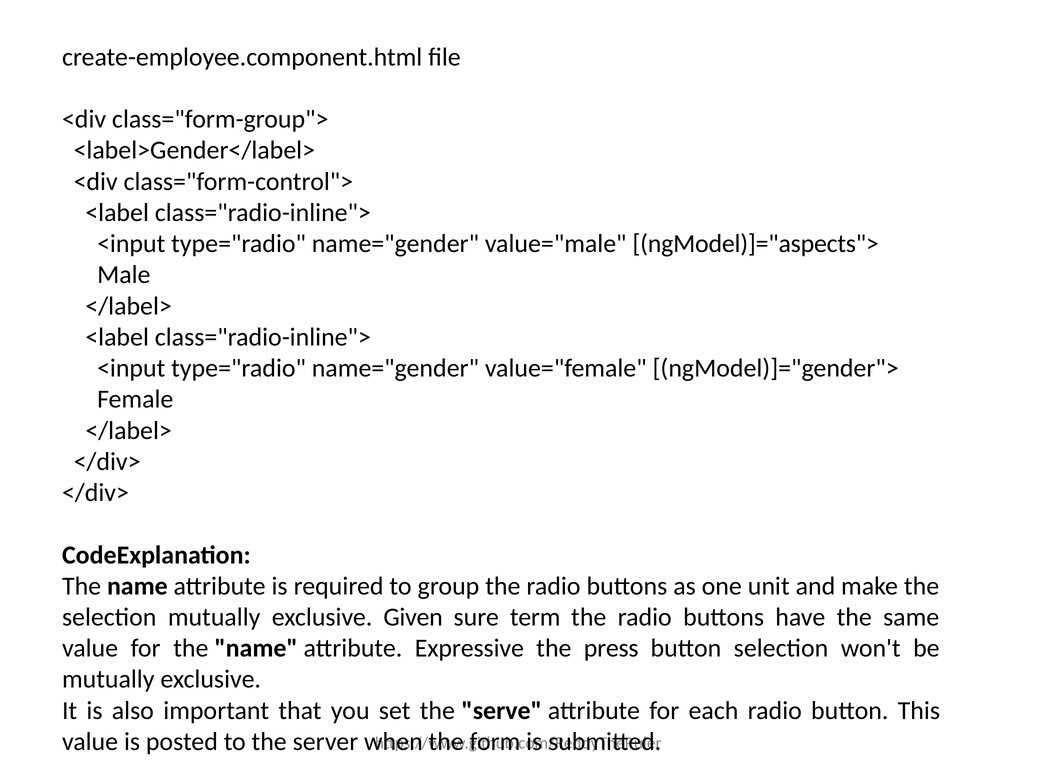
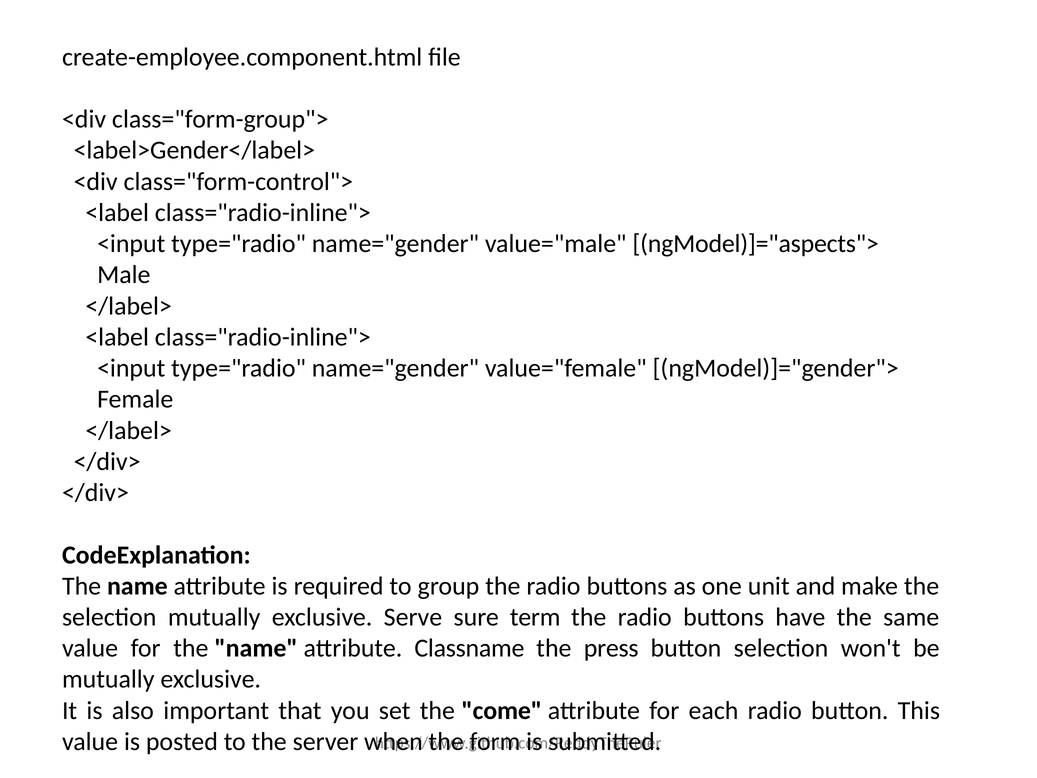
Given: Given -> Serve (413, 617)
Expressive: Expressive -> Classname (469, 648)
serve: serve -> come (502, 710)
